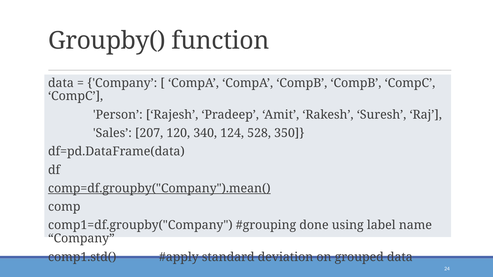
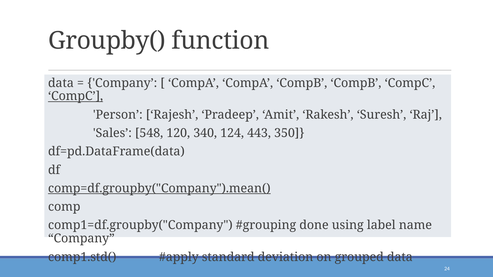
CompC underline: none -> present (76, 96)
207: 207 -> 548 (149, 133)
528: 528 -> 443 (259, 133)
